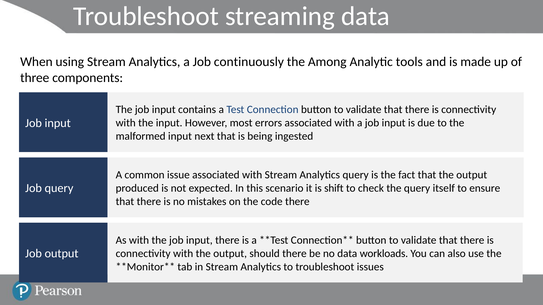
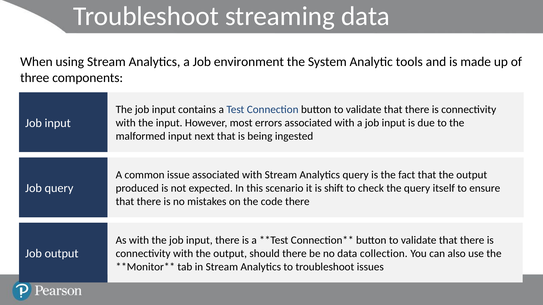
continuously: continuously -> environment (249, 62)
Among: Among -> System (327, 62)
workloads: workloads -> collection (384, 254)
